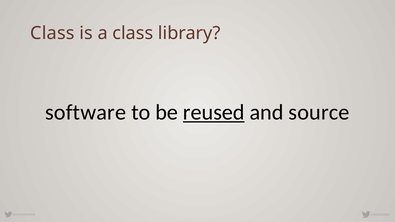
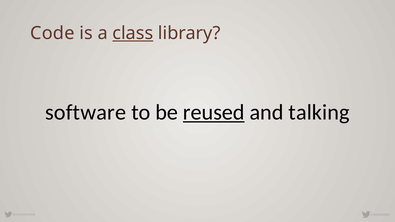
Class: Class -> Code (52, 33)
class underline: none -> present (133, 33)
source: source -> talking (319, 112)
